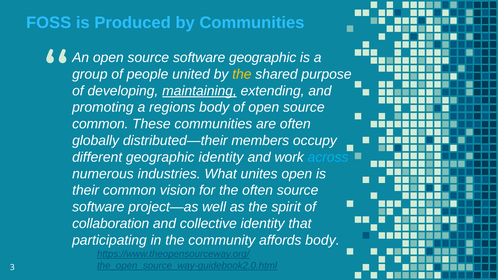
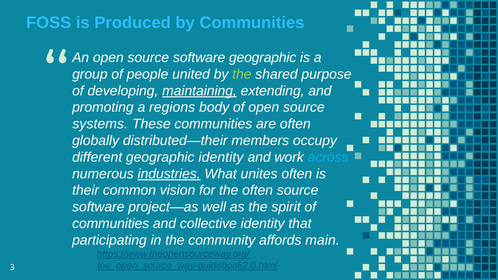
the colour: yellow -> light green (242, 74)
common: common -> systems (100, 124)
industries underline: none -> present (169, 174)
unites open: open -> often (297, 174)
collaboration: collaboration -> communities (111, 224)
affords body: body -> main (323, 240)
